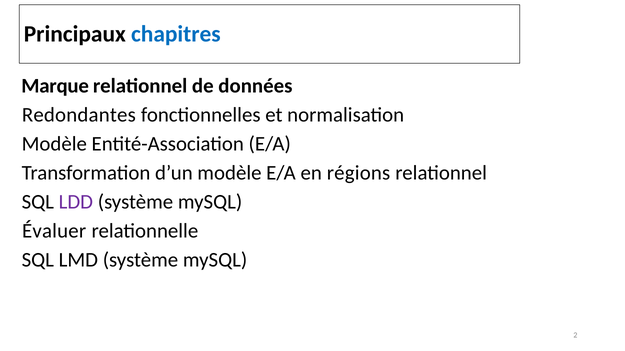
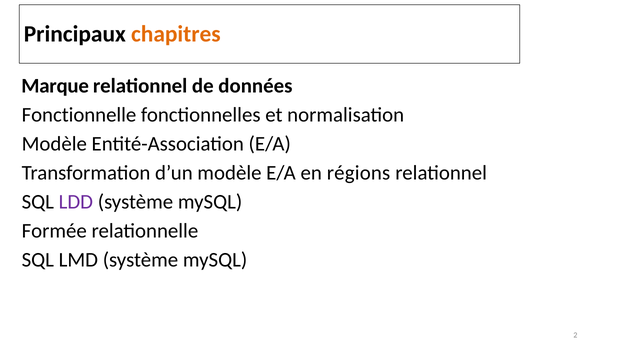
chapitres colour: blue -> orange (176, 34)
Redondantes: Redondantes -> Fonctionnelle (79, 115)
Évaluer: Évaluer -> Formée (54, 231)
